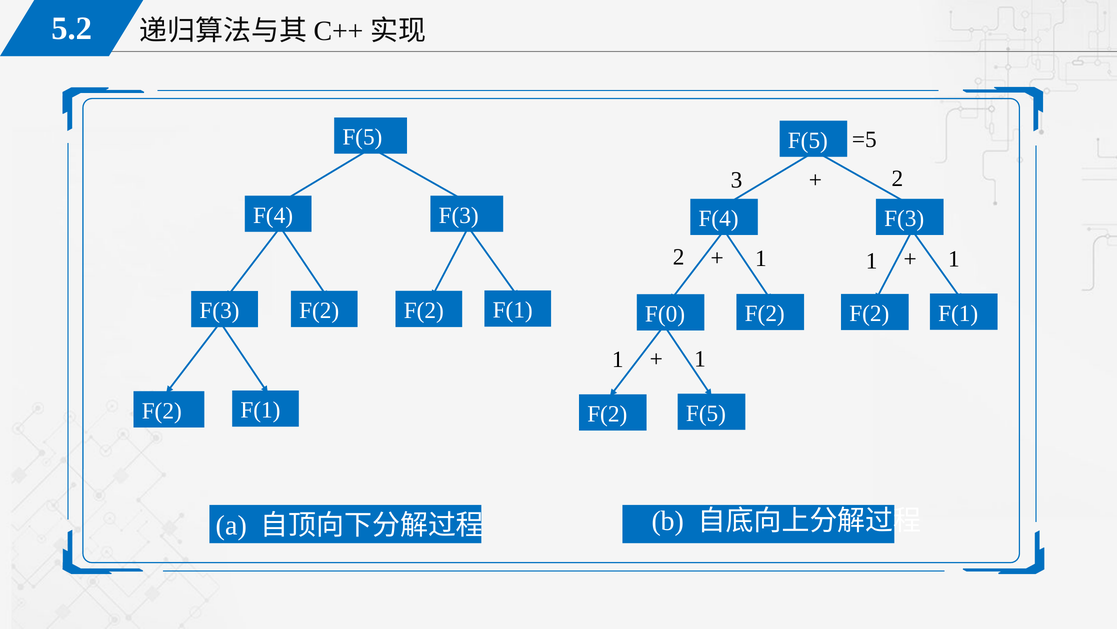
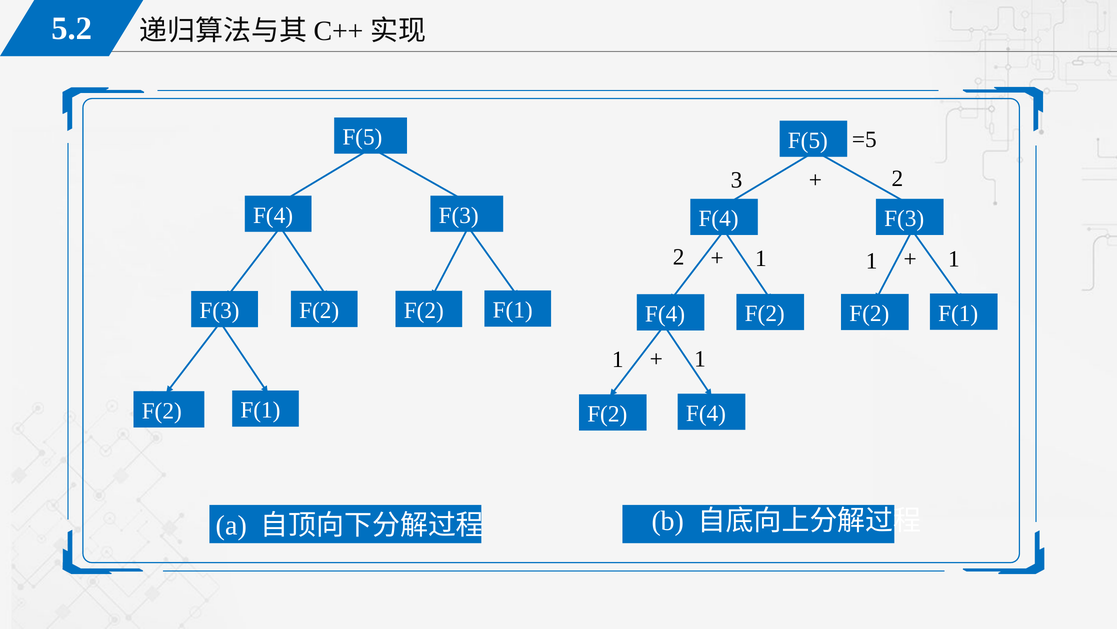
F(0: F(0 -> F(4 (665, 314)
F(2 F(5: F(5 -> F(4 (706, 413)
